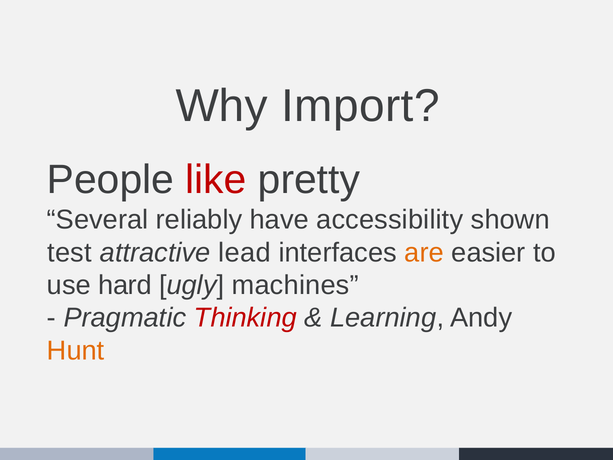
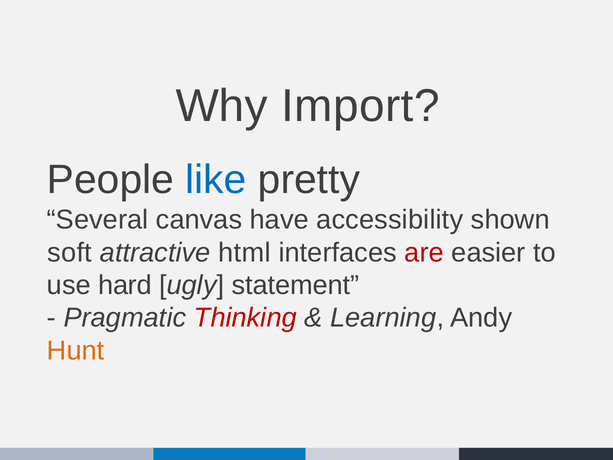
like colour: red -> blue (216, 180)
reliably: reliably -> canvas (199, 220)
test: test -> soft (70, 252)
lead: lead -> html (245, 252)
are colour: orange -> red (424, 252)
machines: machines -> statement (295, 285)
